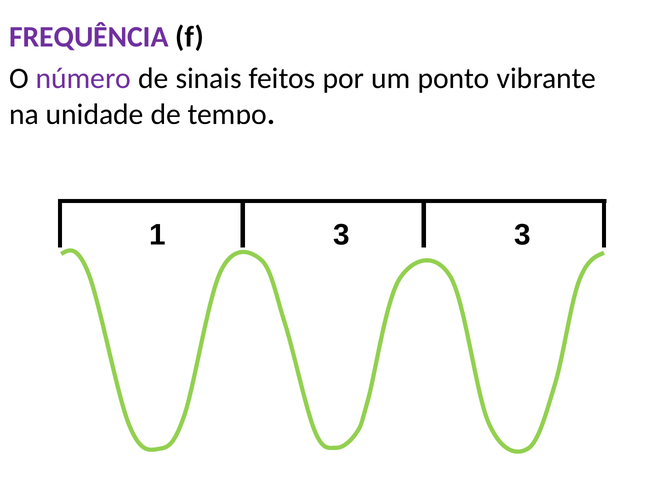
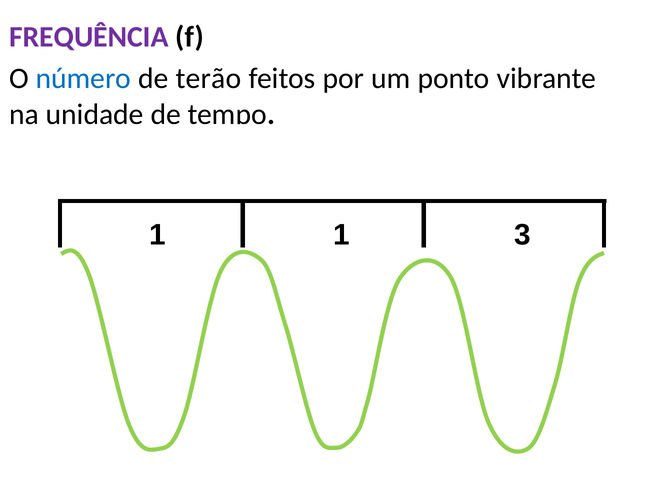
número colour: purple -> blue (83, 79)
sinais: sinais -> terão (208, 79)
1 3: 3 -> 1 (341, 235)
